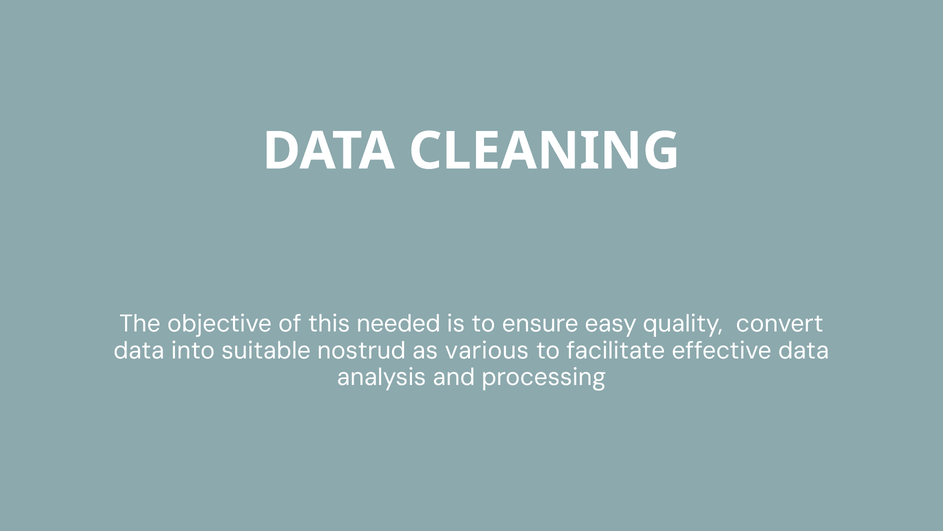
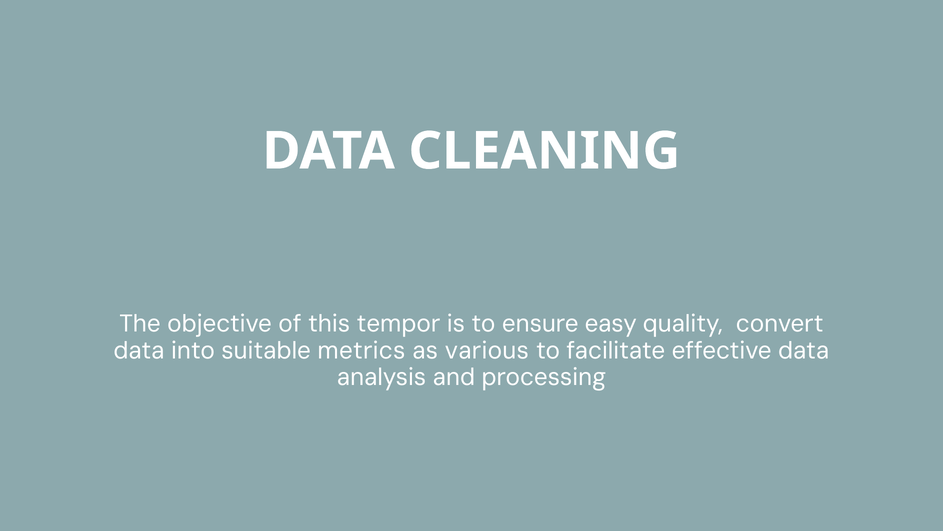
needed: needed -> tempor (398, 324)
nostrud: nostrud -> metrics (361, 350)
